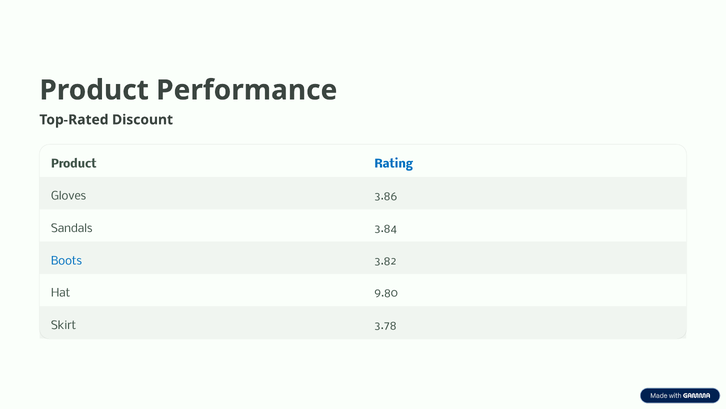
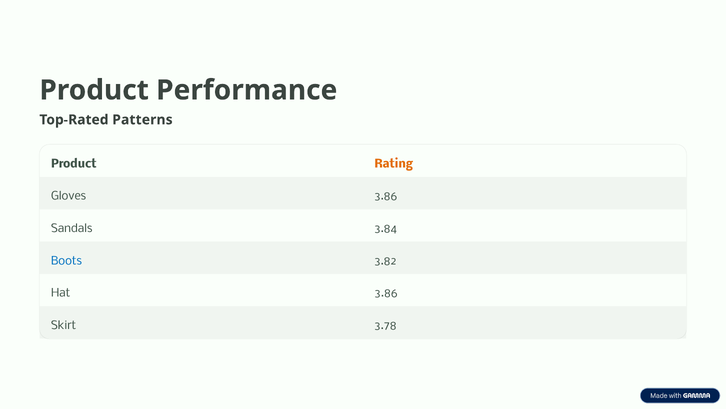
Discount: Discount -> Patterns (142, 120)
Rating colour: blue -> orange (394, 164)
Hat 9.80: 9.80 -> 3.86 (386, 293)
